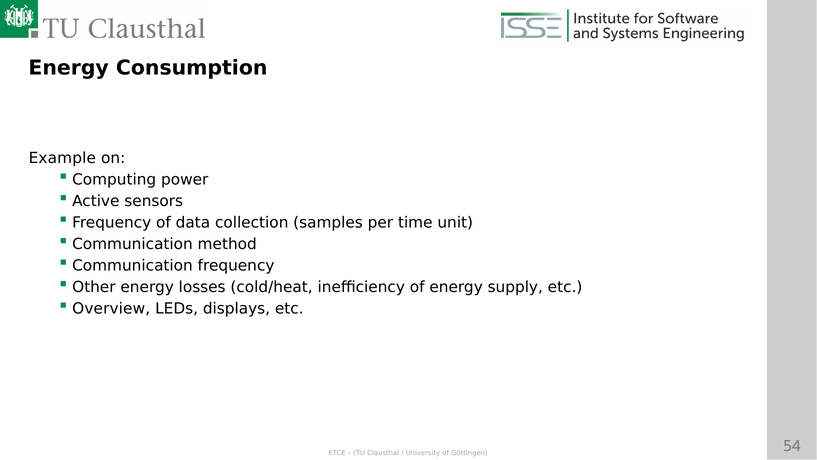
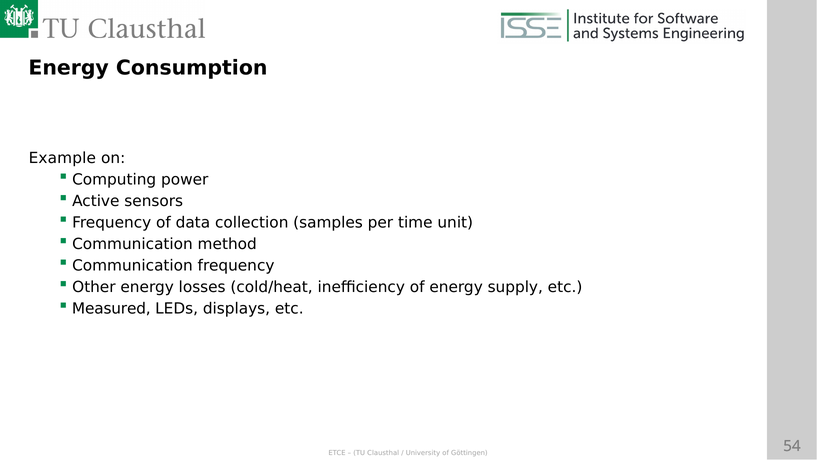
Overview: Overview -> Measured (111, 308)
